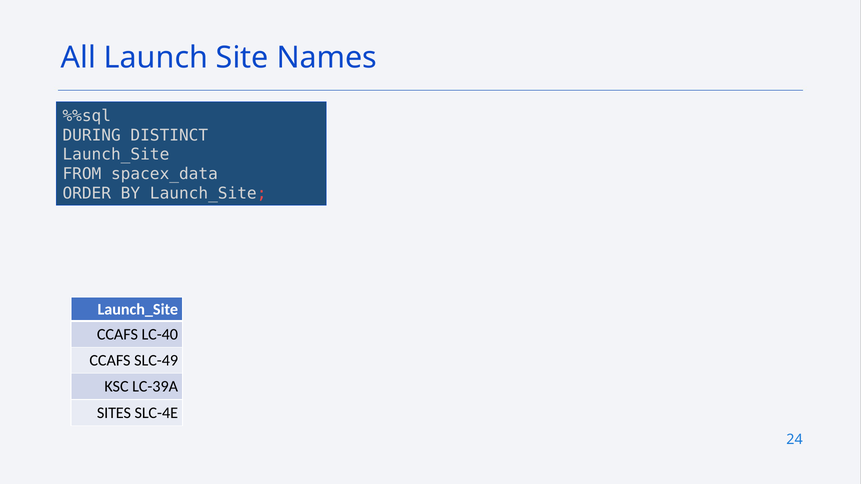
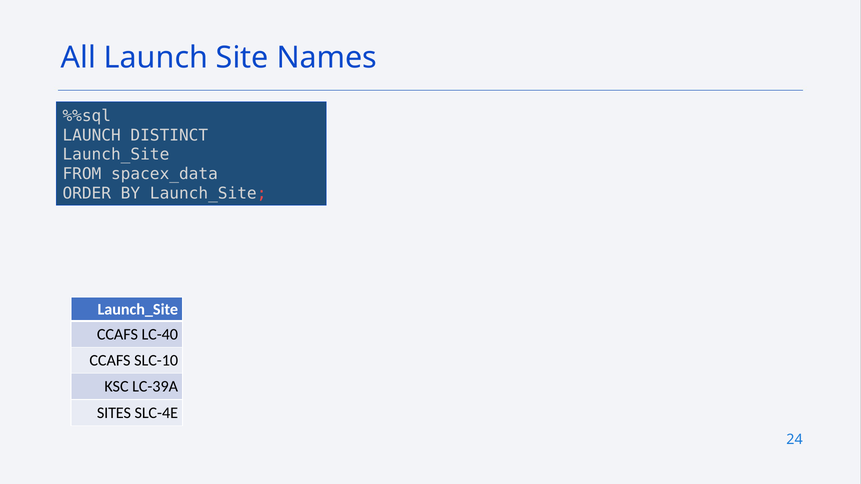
DURING: DURING -> LAUNCH (92, 135)
SLC-49: SLC-49 -> SLC-10 (156, 361)
